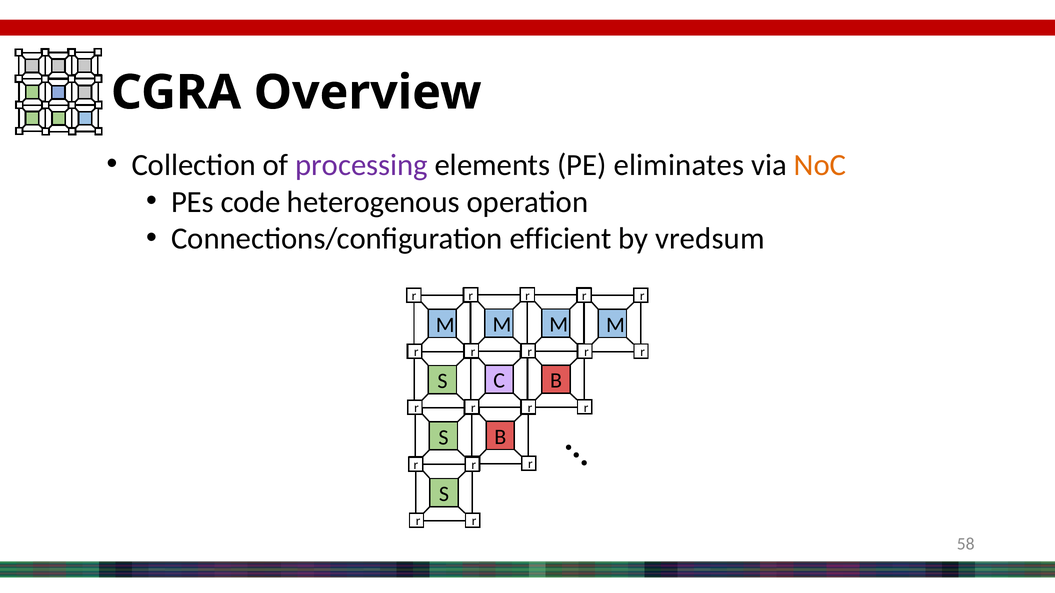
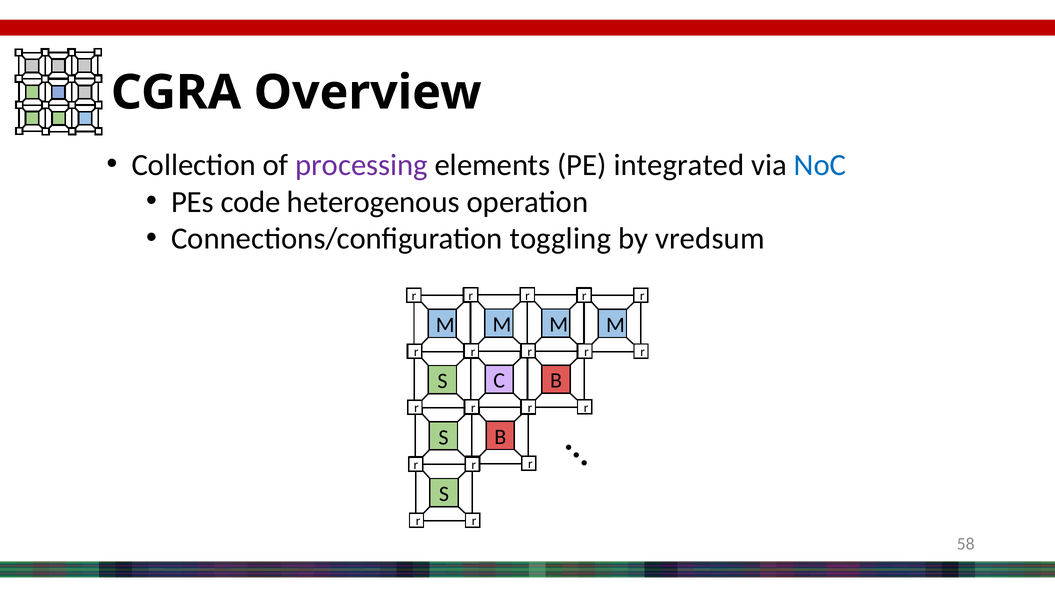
eliminates: eliminates -> integrated (679, 165)
NoC colour: orange -> blue (820, 165)
efficient: efficient -> toggling (560, 239)
